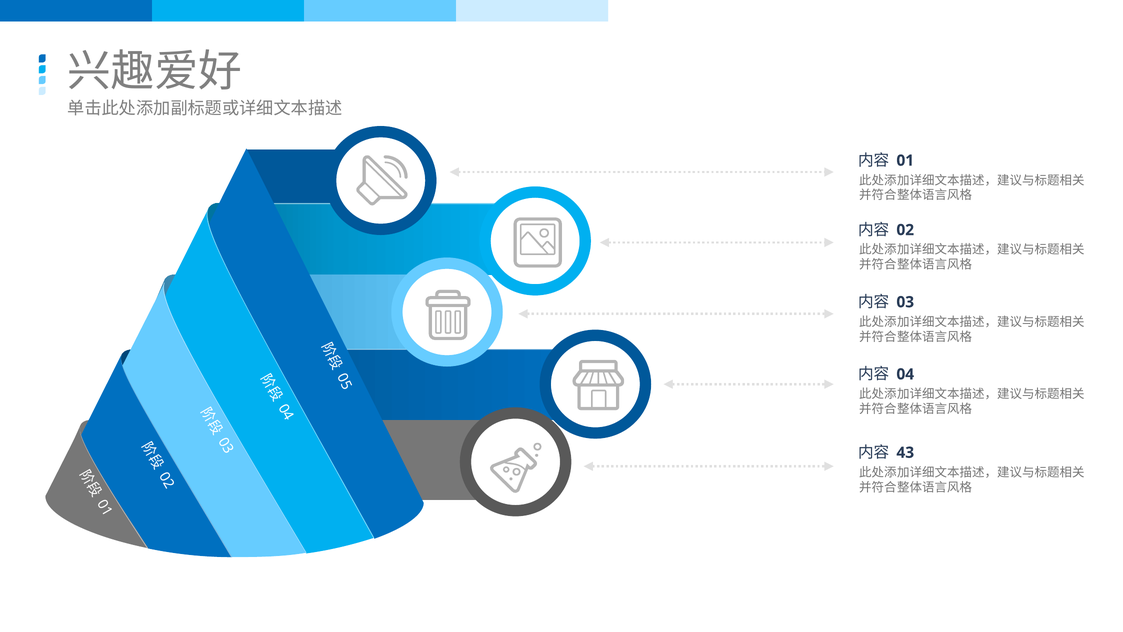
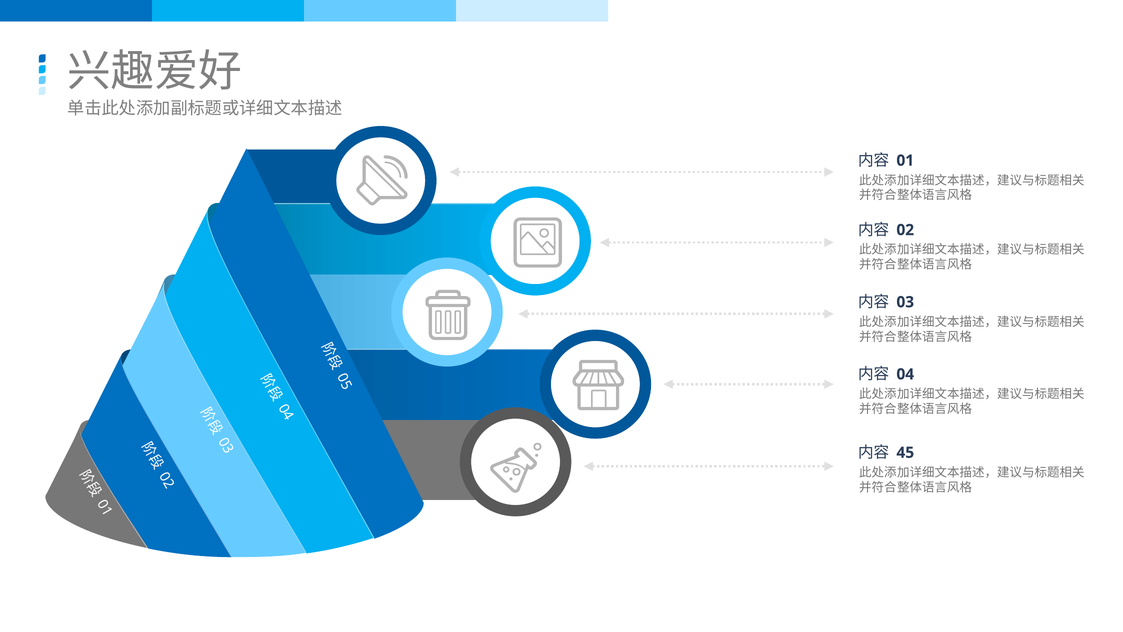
43: 43 -> 45 (905, 452)
